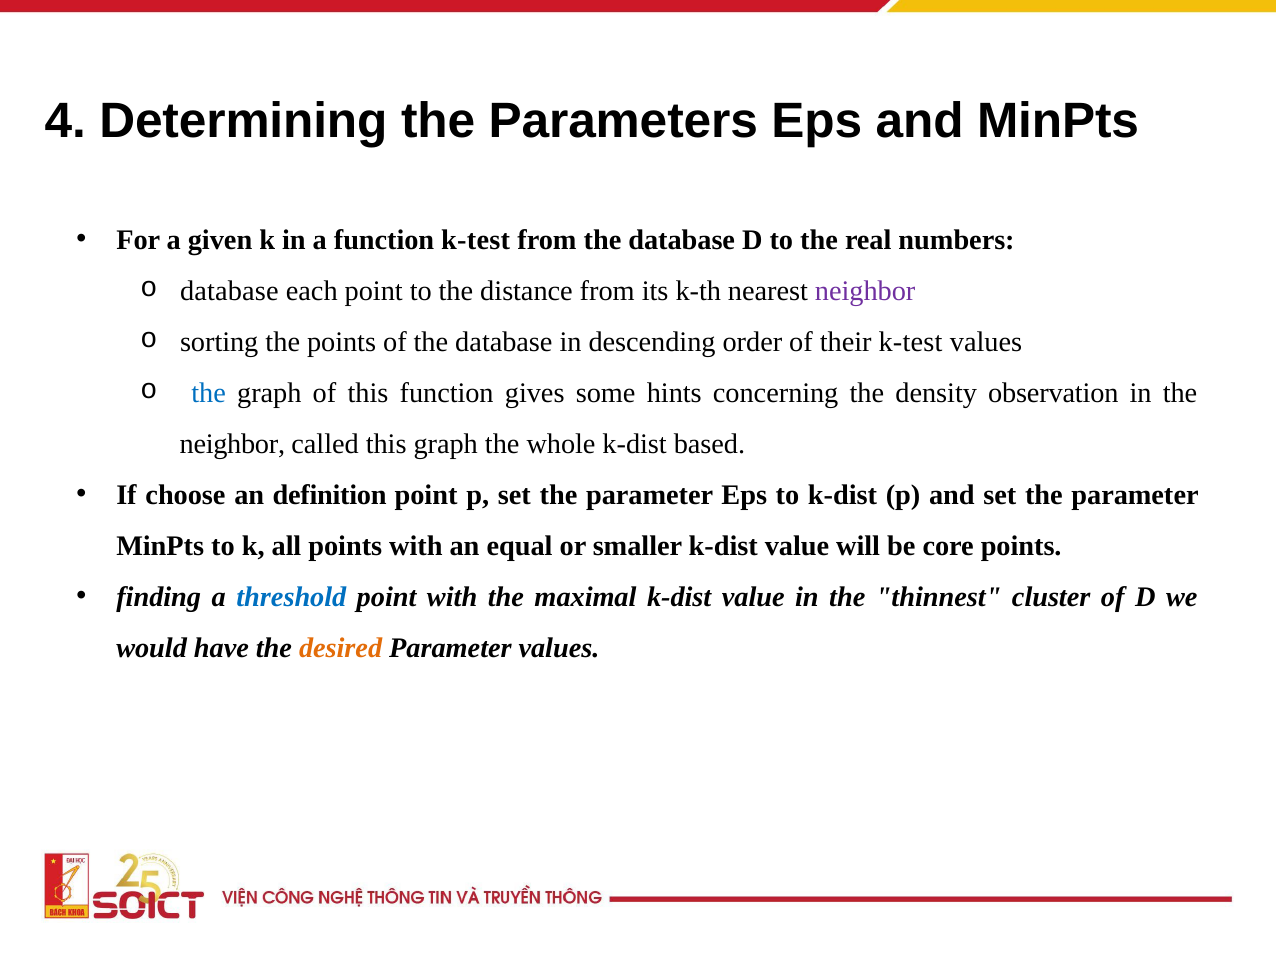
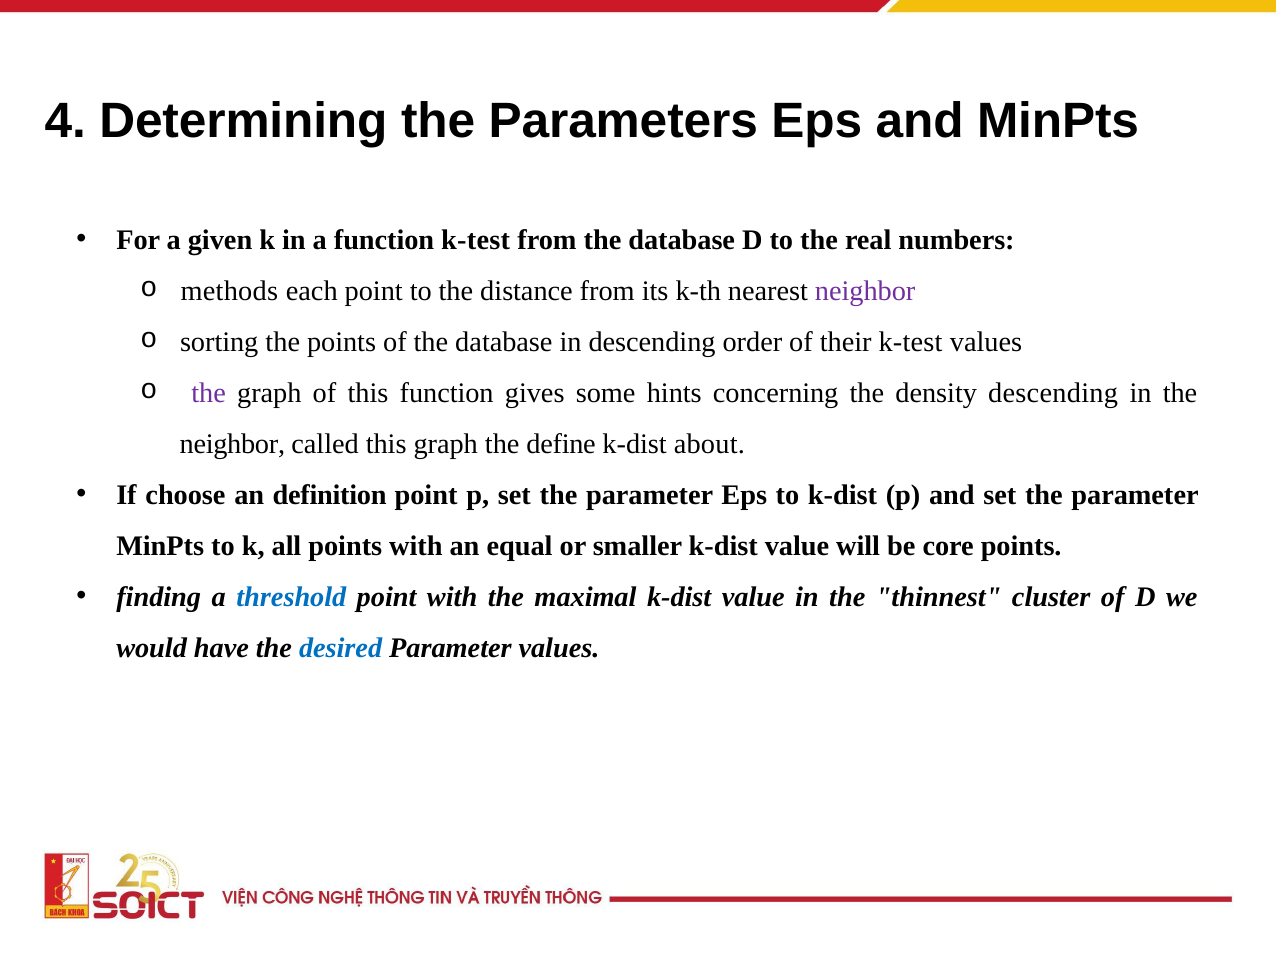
database: database -> methods (229, 291)
the colour: blue -> purple (209, 393)
density observation: observation -> descending (1053, 393)
whole: whole -> define (561, 444)
based: based -> about (709, 444)
desired colour: orange -> blue (341, 648)
